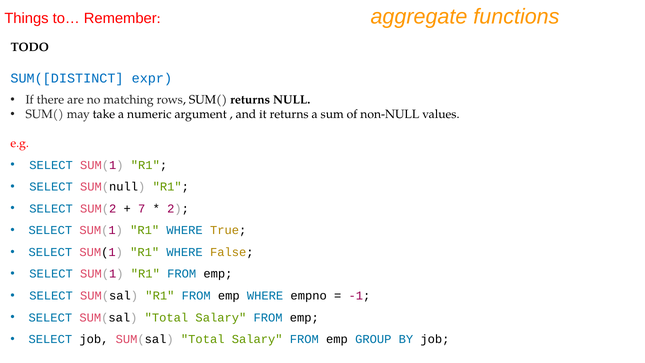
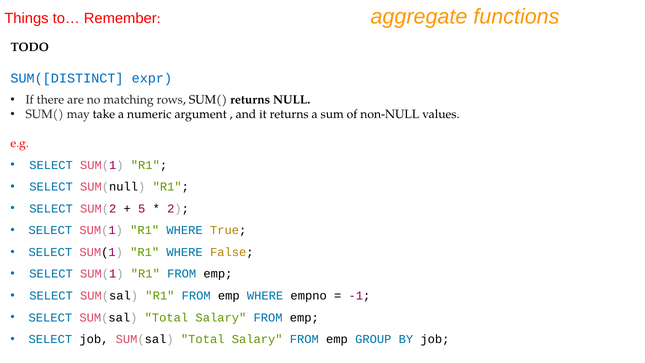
7: 7 -> 5 (142, 209)
